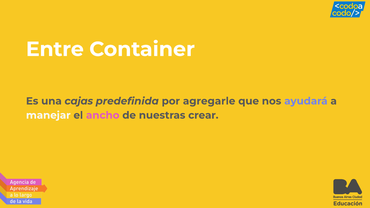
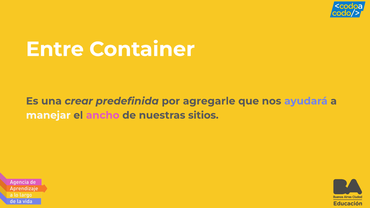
cajas: cajas -> crear (79, 101)
crear: crear -> sitios (203, 115)
